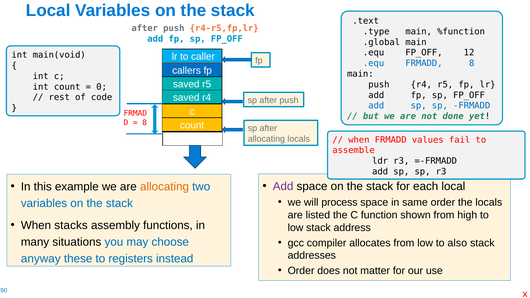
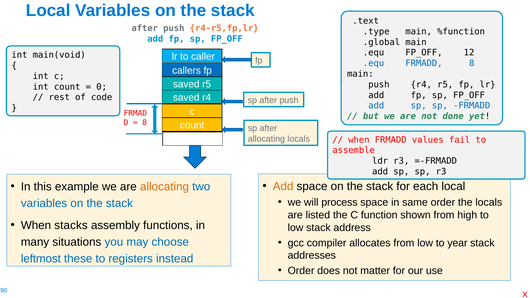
Add colour: purple -> orange (283, 187)
also: also -> year (457, 243)
anyway: anyway -> leftmost (41, 259)
